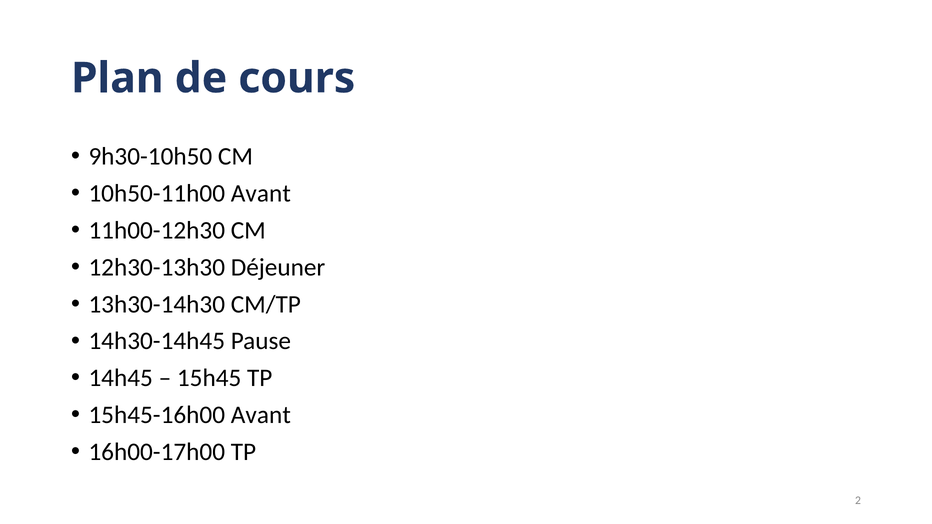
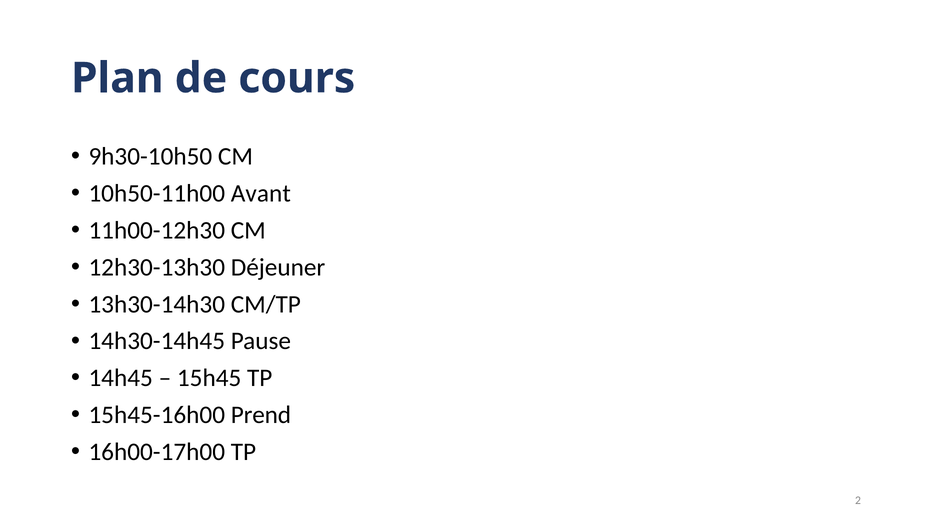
15h45-16h00 Avant: Avant -> Prend (261, 415)
